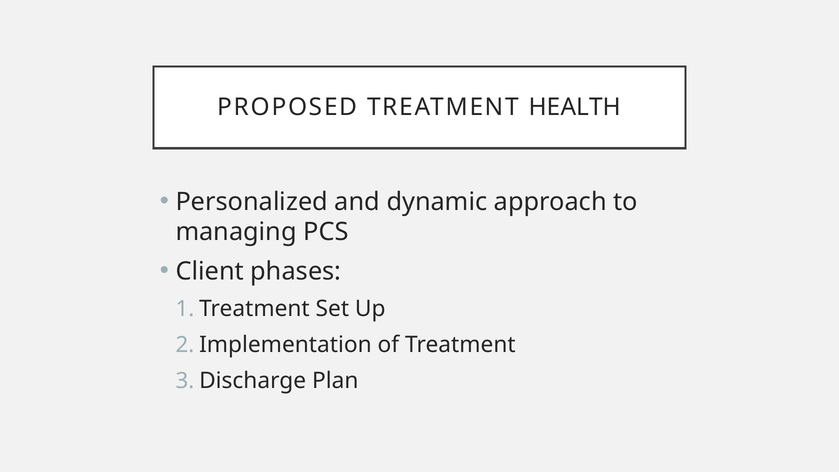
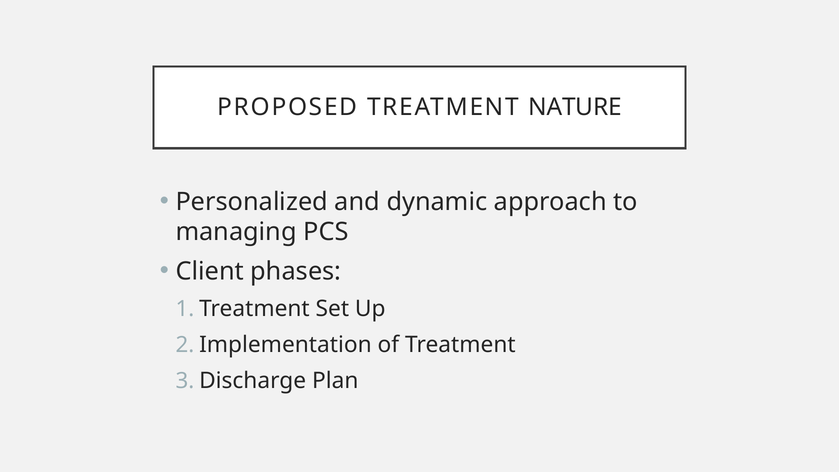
HEALTH: HEALTH -> NATURE (575, 107)
